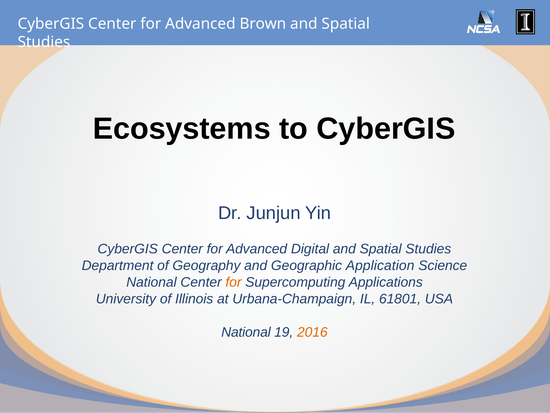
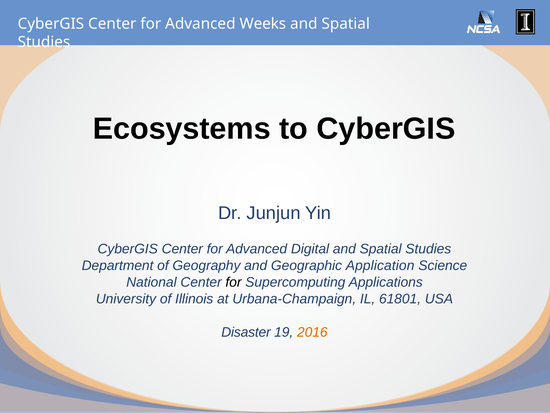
Brown: Brown -> Weeks (263, 24)
for colour: orange -> black (233, 282)
National: National -> Disaster (246, 332)
